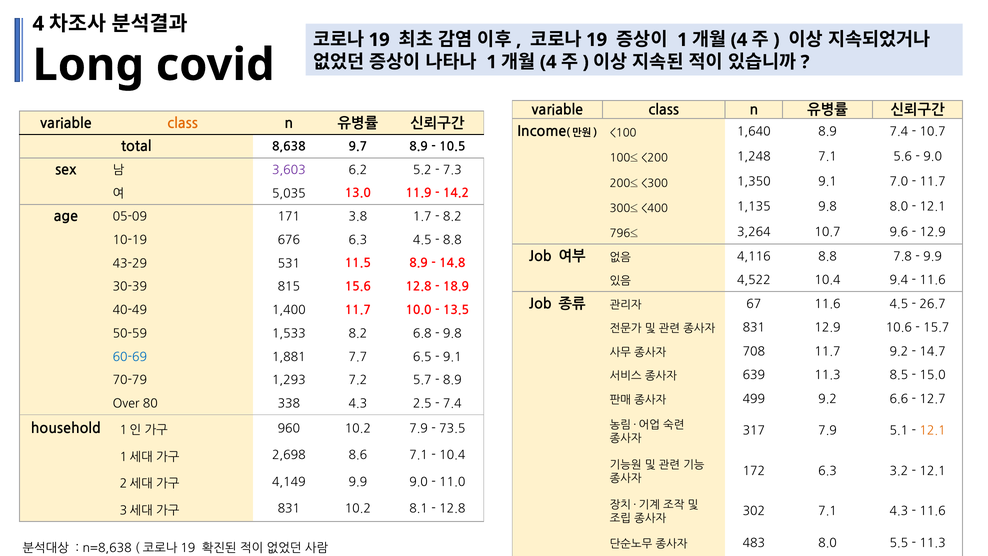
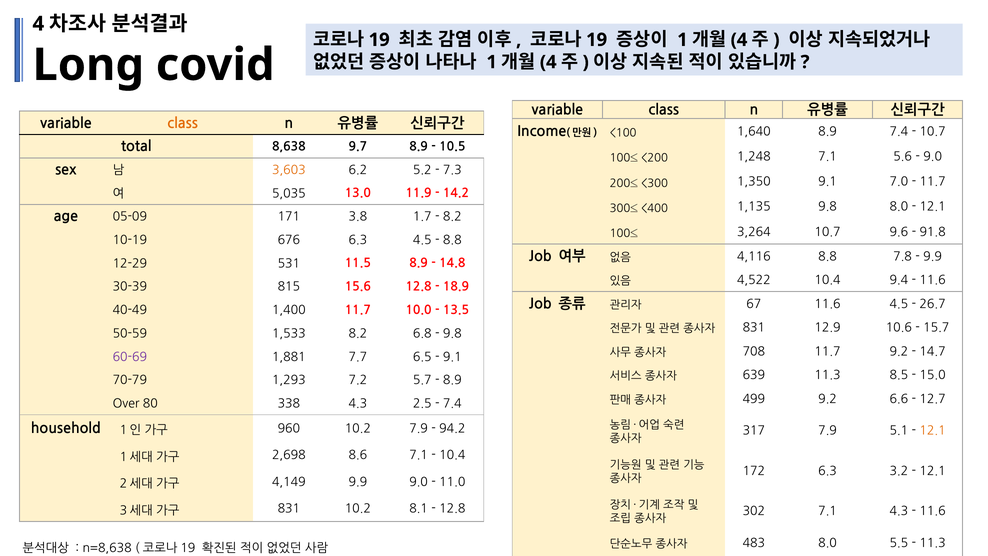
3,603 colour: purple -> orange (289, 170)
796≤: 796≤ -> 100≤ (624, 233)
12.9: 12.9 -> 91.8 (933, 232)
43-29: 43-29 -> 12-29 (130, 263)
60-69 colour: blue -> purple (130, 357)
73.5: 73.5 -> 94.2 (452, 428)
